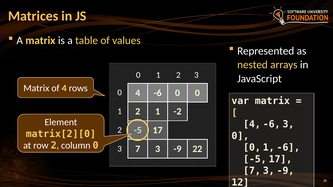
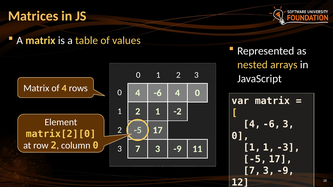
-6 0: 0 -> 4 (177, 93)
0: 0 -> 1 (252, 148)
1 -6: -6 -> -3 (288, 148)
22: 22 -> 11 (197, 149)
